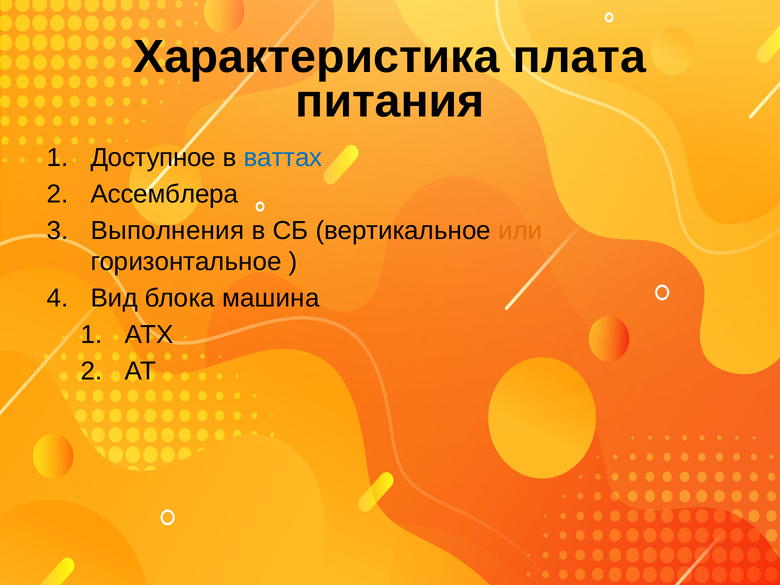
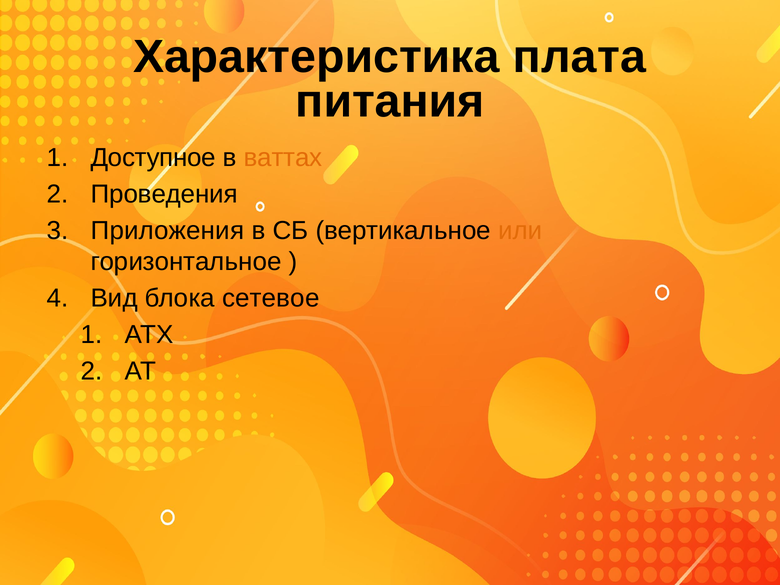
ваттах colour: blue -> orange (283, 158)
Ассемблера: Ассемблера -> Проведения (164, 194)
Выполнения: Выполнения -> Приложения (167, 231)
машина: машина -> сетевое (271, 298)
